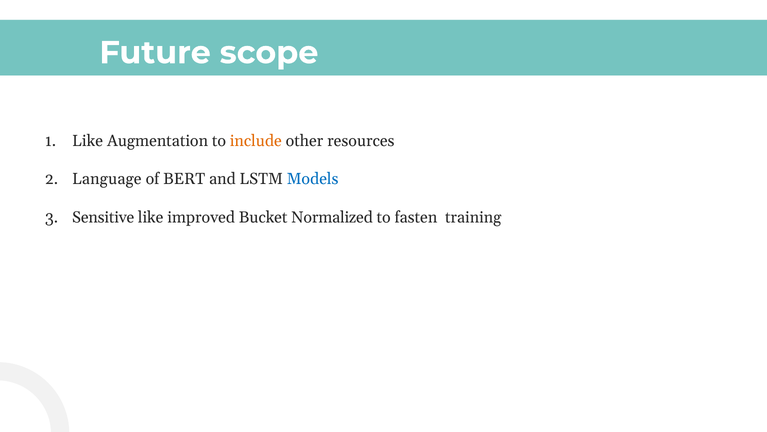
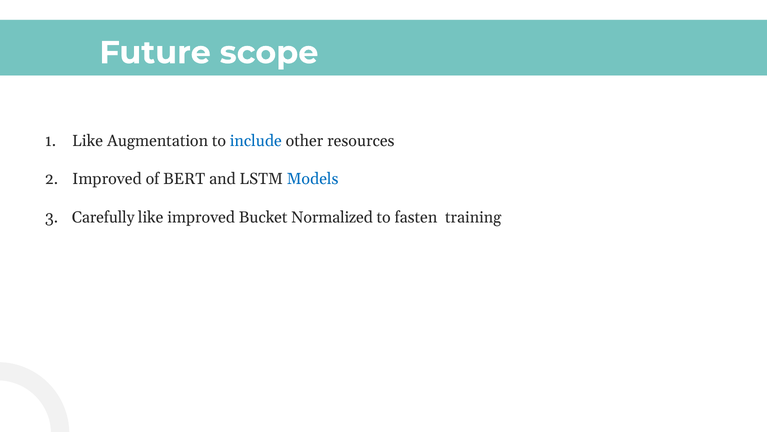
include colour: orange -> blue (256, 141)
Language: Language -> Improved (107, 179)
Sensitive: Sensitive -> Carefully (103, 217)
